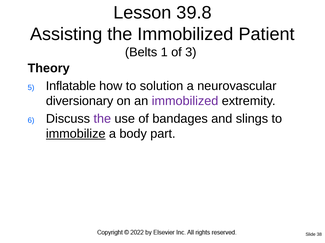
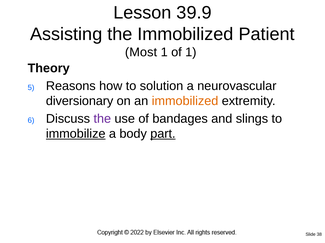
39.8: 39.8 -> 39.9 (194, 13)
Belts: Belts -> Most (141, 52)
of 3: 3 -> 1 (191, 52)
Inflatable: Inflatable -> Reasons (71, 86)
immobilized colour: purple -> orange (185, 101)
part underline: none -> present (163, 134)
